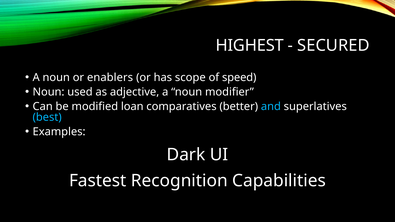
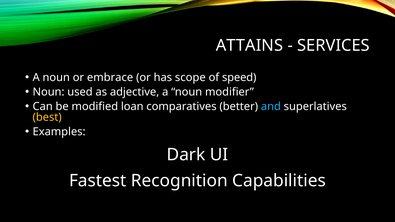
HIGHEST: HIGHEST -> ATTAINS (249, 46)
SECURED: SECURED -> SERVICES (333, 46)
enablers: enablers -> embrace (110, 78)
best colour: light blue -> yellow (47, 117)
